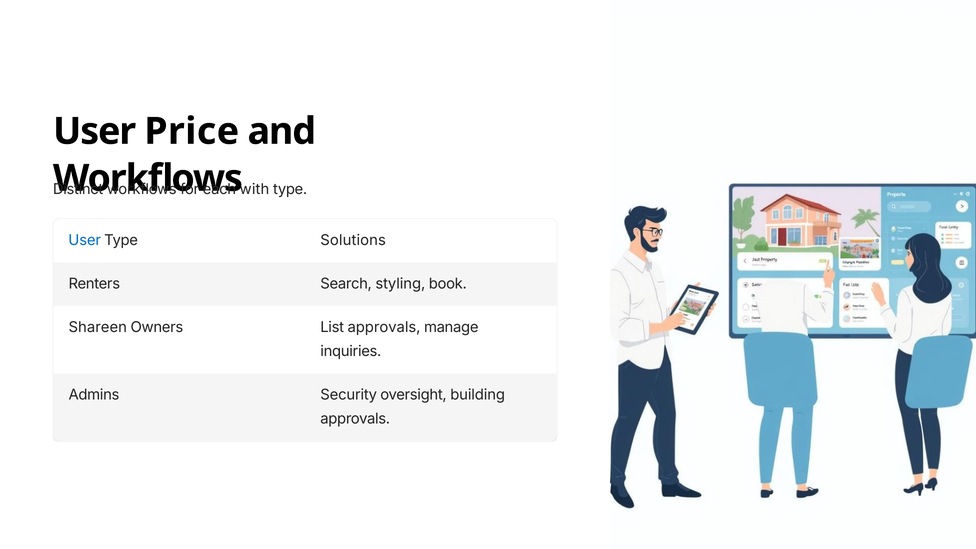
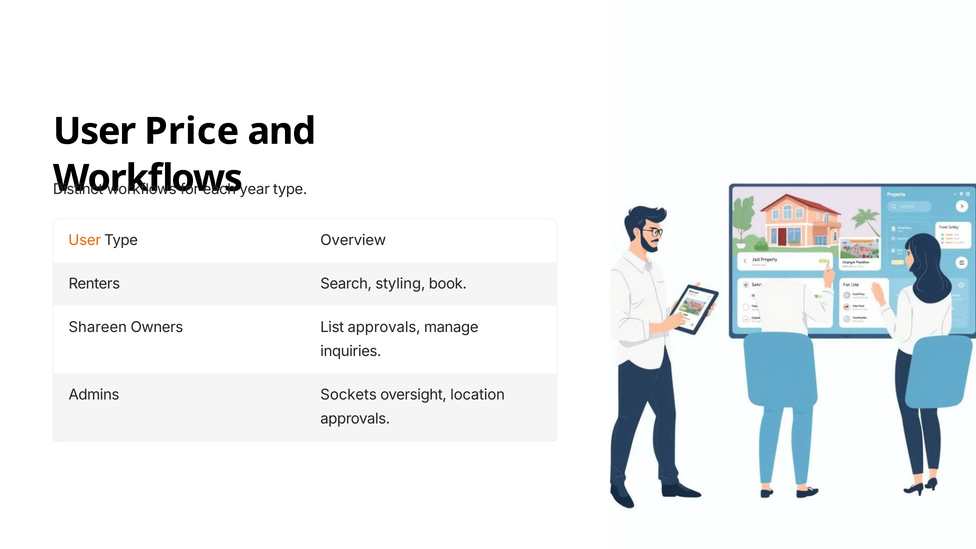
with: with -> year (255, 189)
User colour: blue -> orange (85, 240)
Solutions: Solutions -> Overview (353, 240)
Security: Security -> Sockets (349, 395)
building: building -> location (478, 395)
